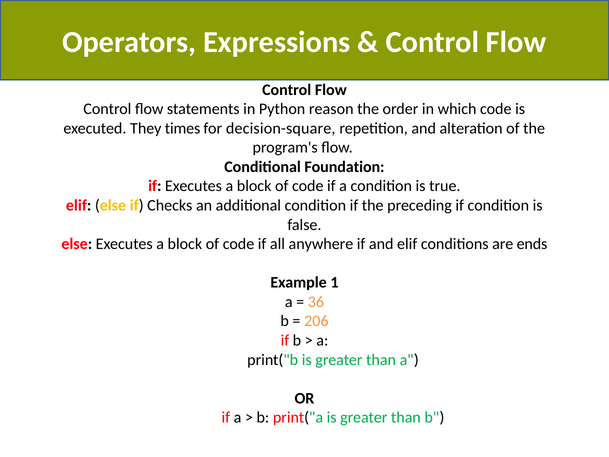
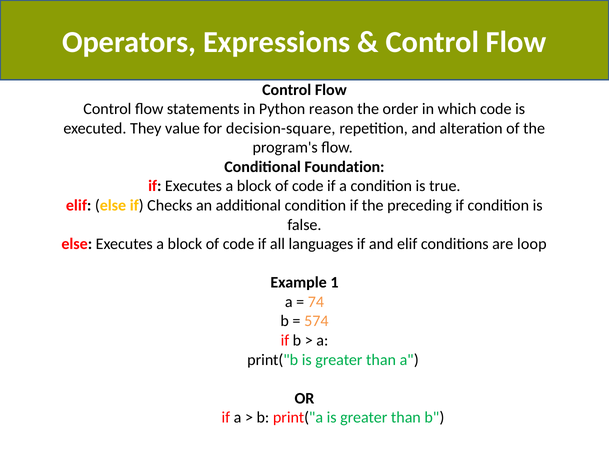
times: times -> value (183, 128)
anywhere: anywhere -> languages (321, 244)
ends: ends -> loop (532, 244)
36: 36 -> 74 (316, 302)
206: 206 -> 574 (316, 321)
